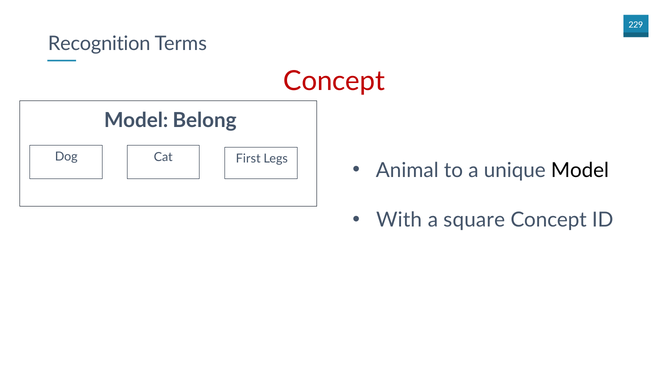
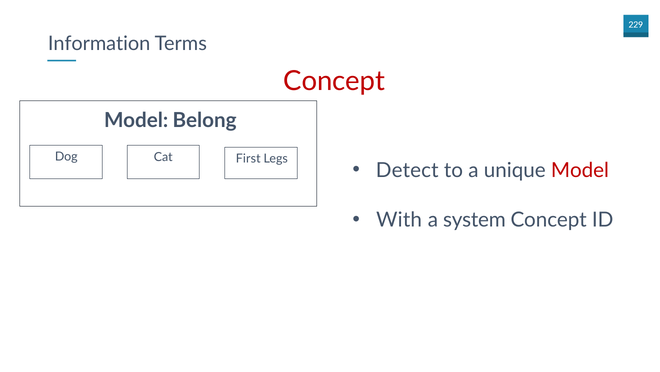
Recognition: Recognition -> Information (99, 43)
Animal: Animal -> Detect (407, 170)
Model colour: black -> red (580, 170)
square: square -> system (474, 219)
